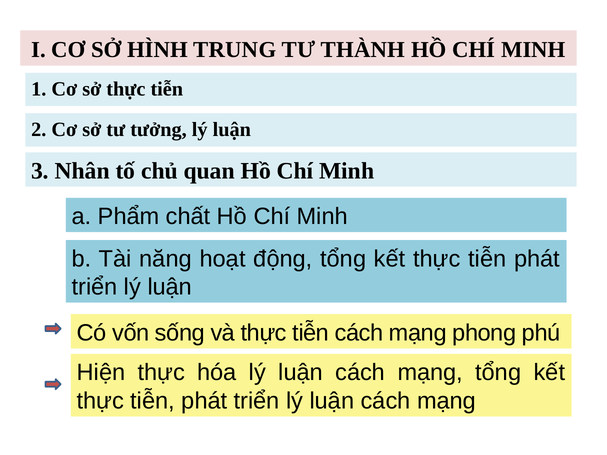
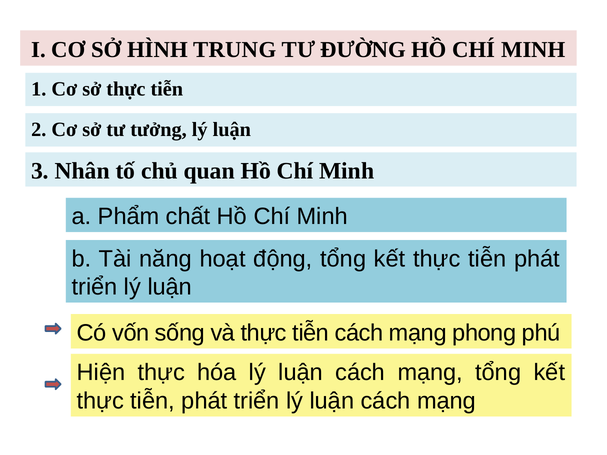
THÀNH: THÀNH -> ĐƯỜNG (363, 50)
